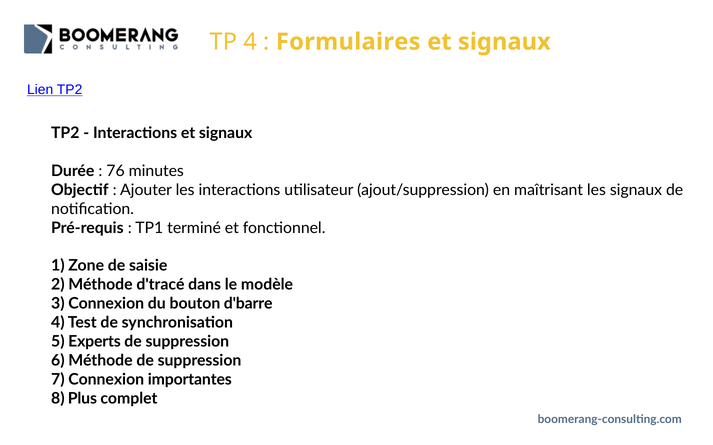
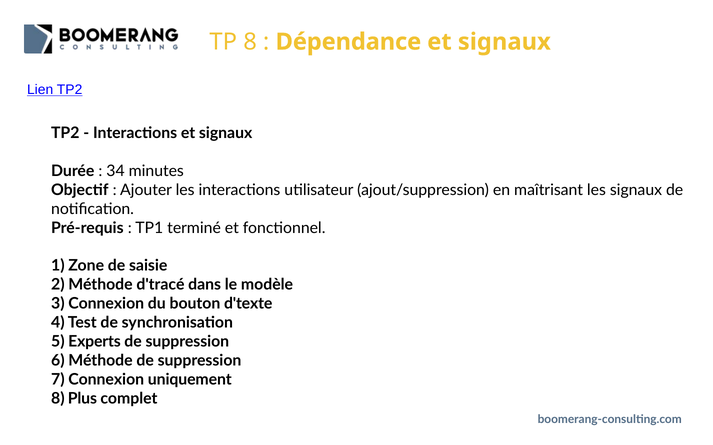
TP 4: 4 -> 8 (250, 42)
Formulaires: Formulaires -> Dépendance (348, 42)
76: 76 -> 34 (116, 171)
d'barre: d'barre -> d'texte (248, 304)
importantes: importantes -> uniquement (190, 380)
